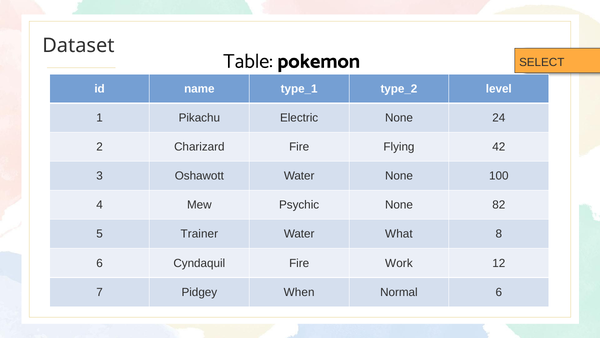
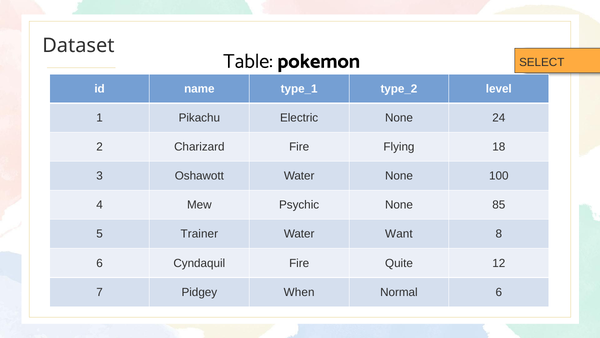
42: 42 -> 18 (499, 147)
82: 82 -> 85 (499, 205)
What: What -> Want (399, 234)
Work: Work -> Quite (399, 263)
